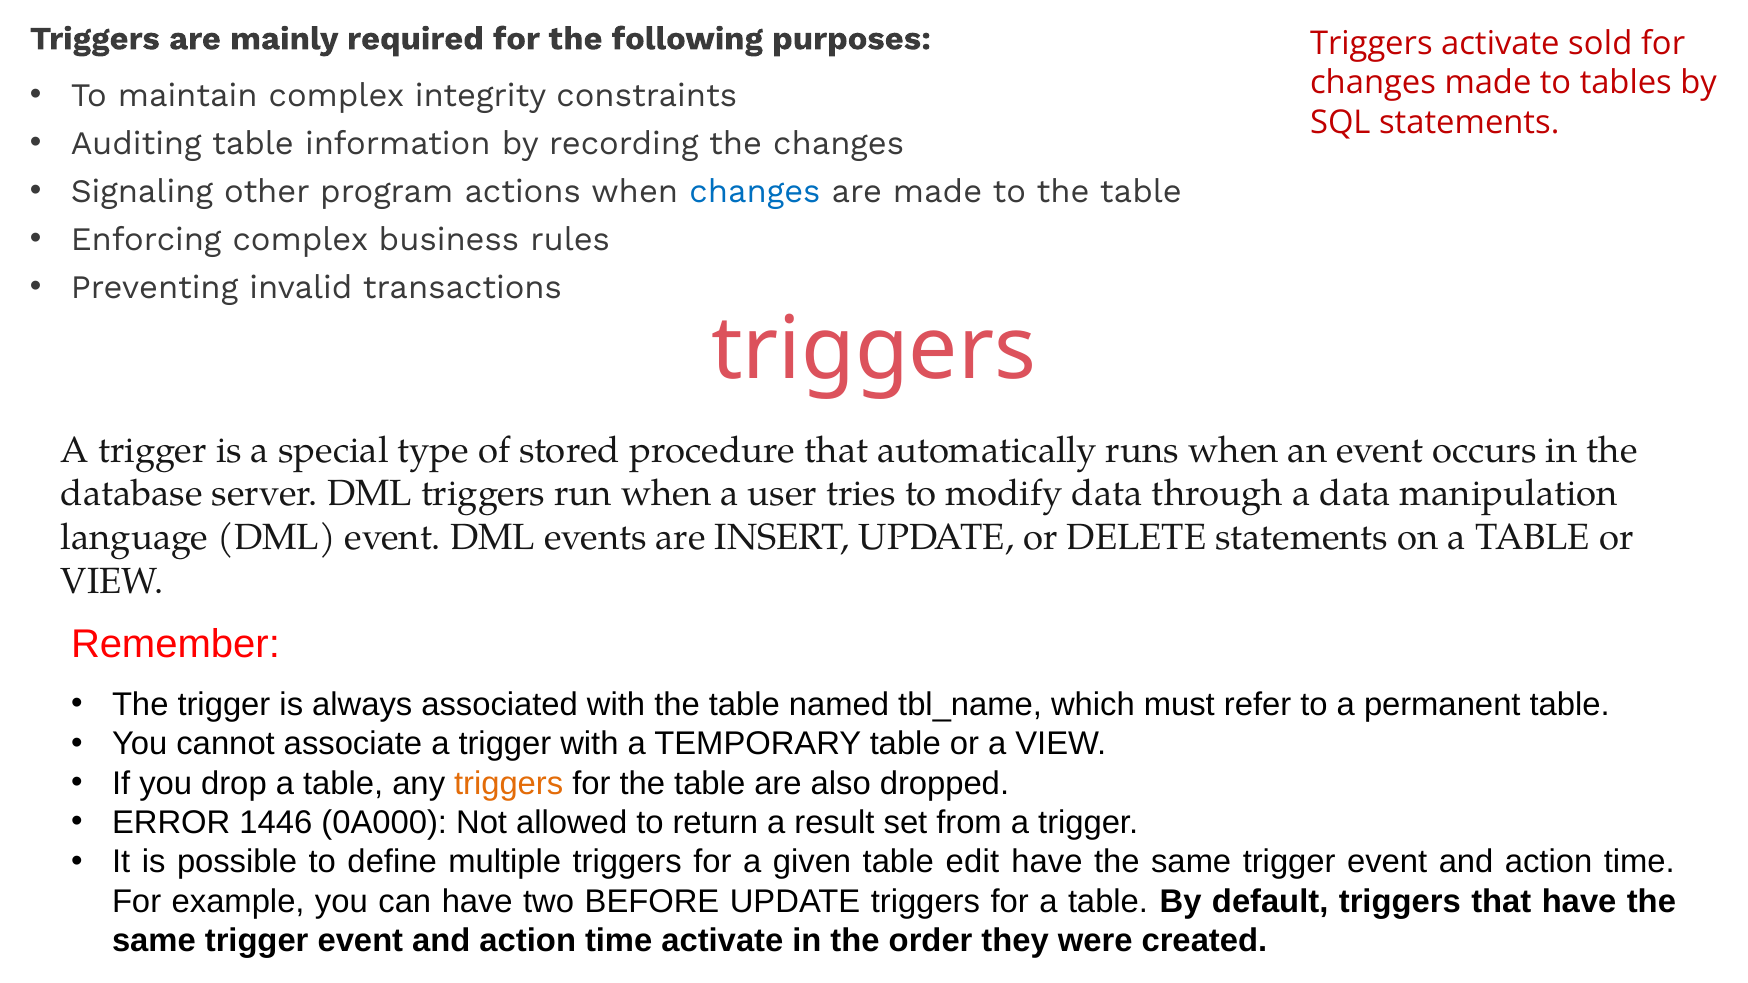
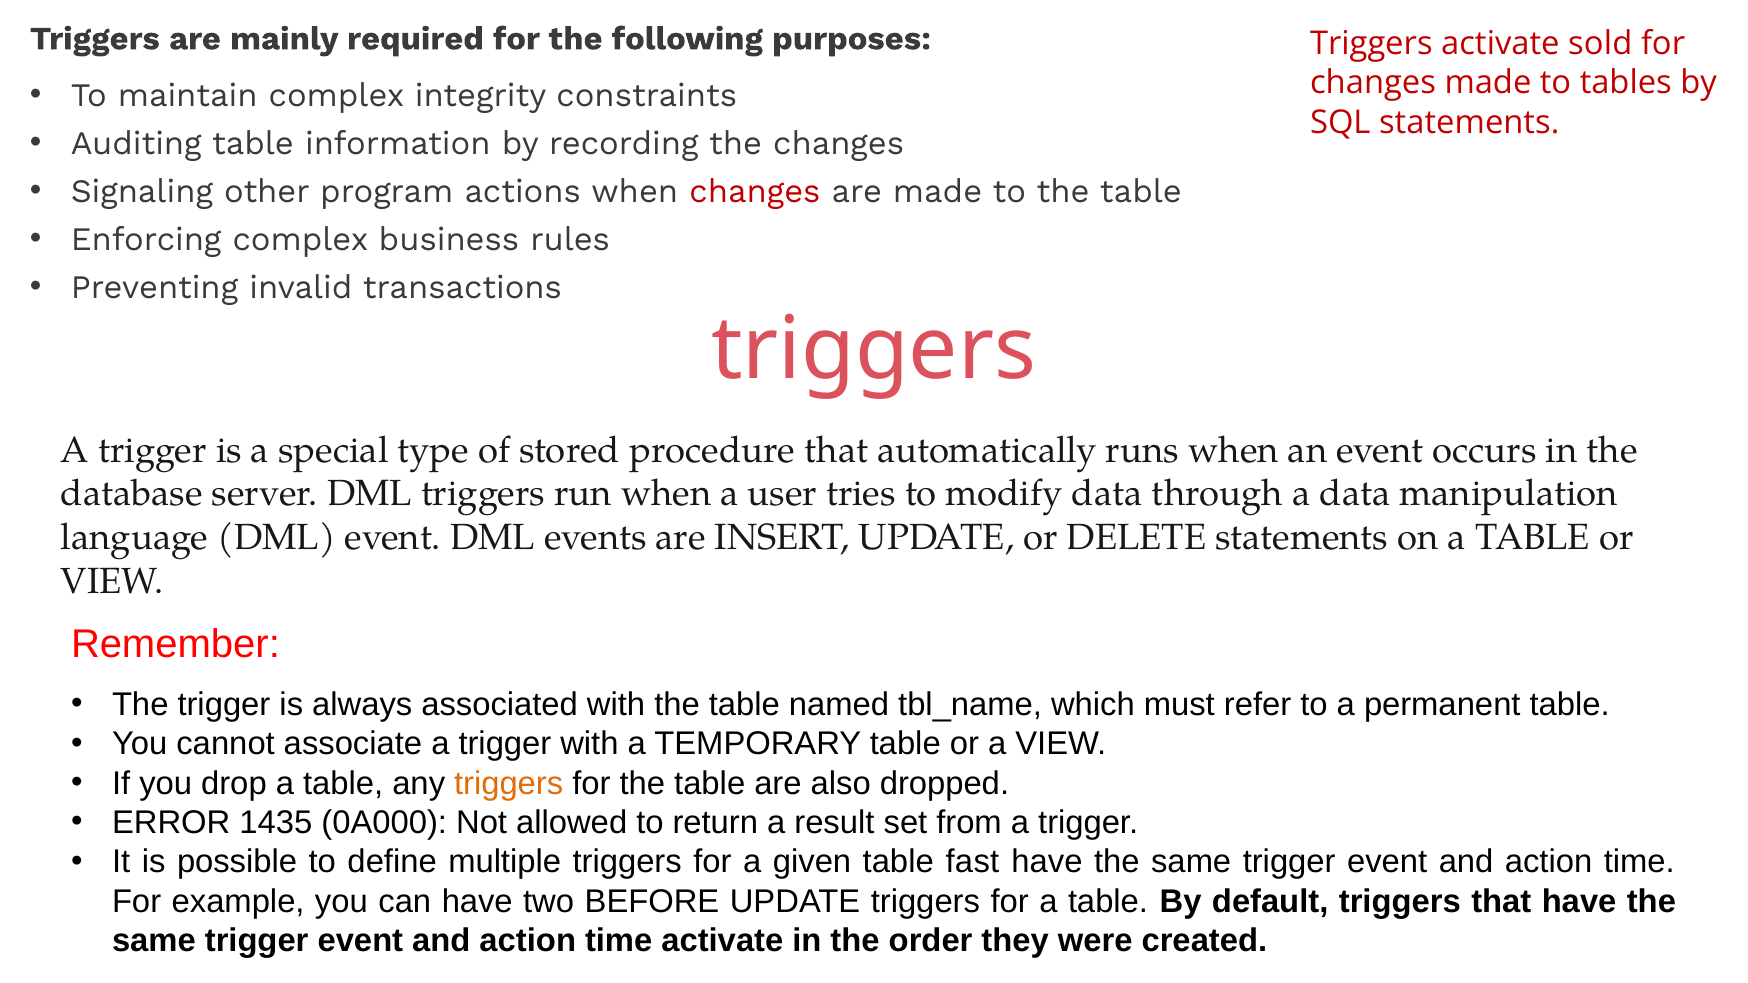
changes colour: blue -> red (755, 191)
1446: 1446 -> 1435 (276, 823)
edit: edit -> fast (972, 862)
